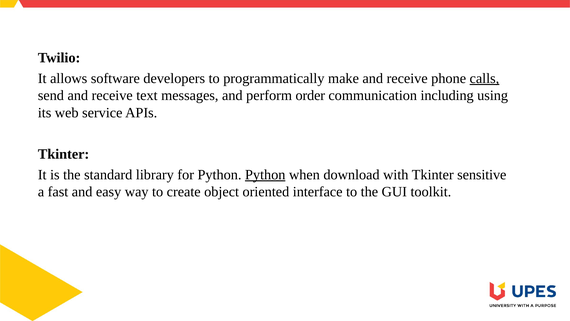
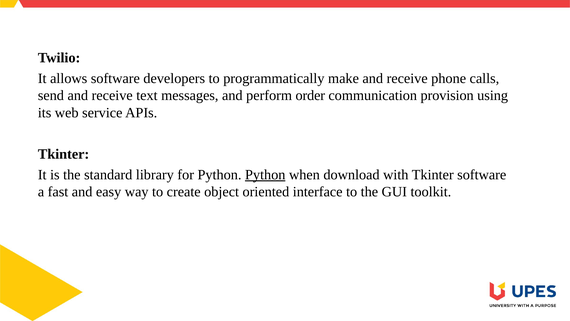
calls underline: present -> none (484, 78)
including: including -> provision (447, 95)
Tkinter sensitive: sensitive -> software (482, 175)
